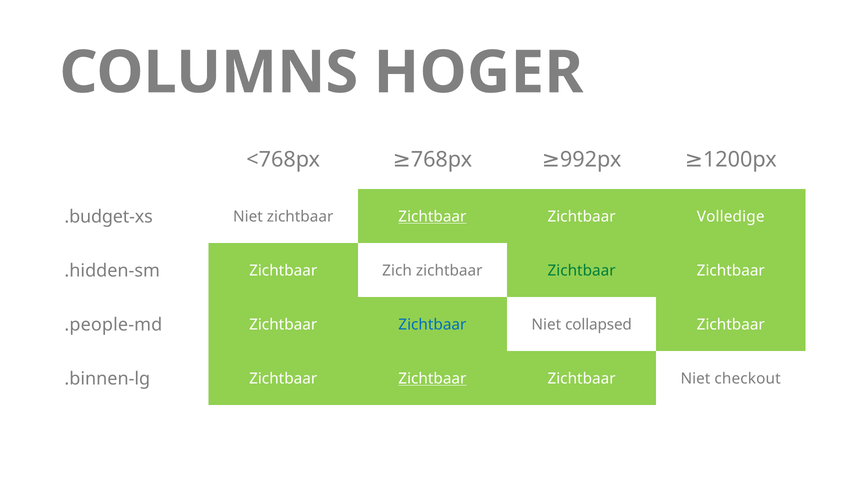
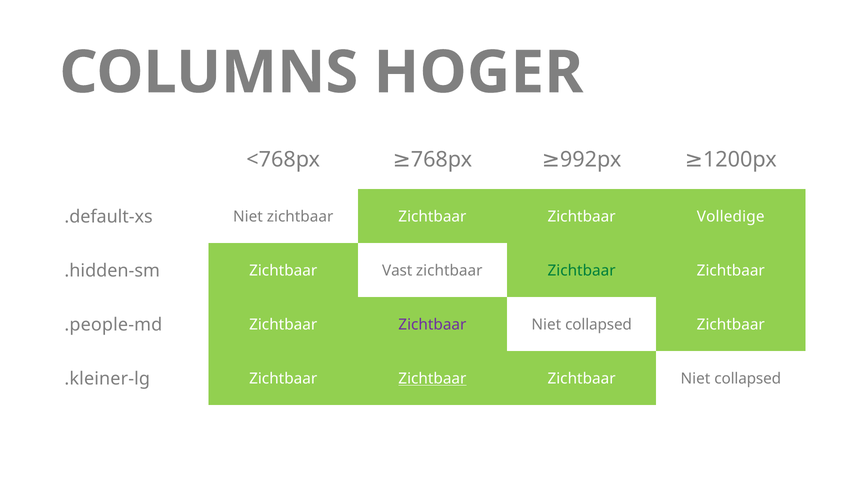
.budget-xs: .budget-xs -> .default-xs (109, 217)
Zichtbaar underline: present -> none (432, 216)
Zich: Zich -> Vast (397, 270)
Zichtbaar colour: blue -> purple (432, 324)
.binnen-lg: .binnen-lg -> .kleiner-lg (107, 378)
checkout: checkout -> collapsed (748, 378)
